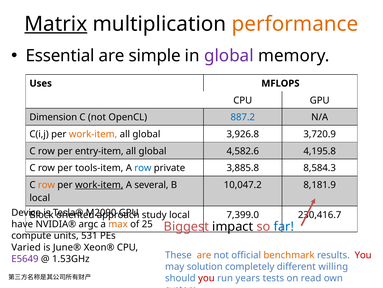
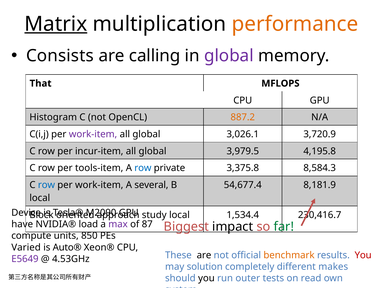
Essential: Essential -> Consists (60, 56)
simple: simple -> calling (155, 56)
Uses: Uses -> That (41, 83)
Dimension: Dimension -> Histogram (53, 117)
887.2 colour: blue -> orange (243, 117)
work-item colour: orange -> purple (93, 134)
3,926.8: 3,926.8 -> 3,026.1 (243, 134)
entry-item: entry-item -> incur-item (99, 151)
4,582.6: 4,582.6 -> 3,979.5 (243, 151)
3,885.8: 3,885.8 -> 3,375.8 (243, 168)
row colour: orange -> blue (46, 184)
work-item underline: present -> none (99, 184)
10,047.2: 10,047.2 -> 54,677.4 (243, 184)
7,399.0: 7,399.0 -> 1,534.4 (243, 214)
argc: argc -> load (88, 224)
max colour: orange -> purple (118, 224)
25: 25 -> 87 (147, 224)
far colour: blue -> green (284, 226)
531: 531 -> 850 (89, 235)
June®: June® -> Auto® (67, 247)
are colour: orange -> black (204, 254)
1.53GHz: 1.53GHz -> 4.53GHz (71, 258)
willing: willing -> makes (333, 266)
you colour: red -> black (206, 277)
years: years -> outer (248, 277)
